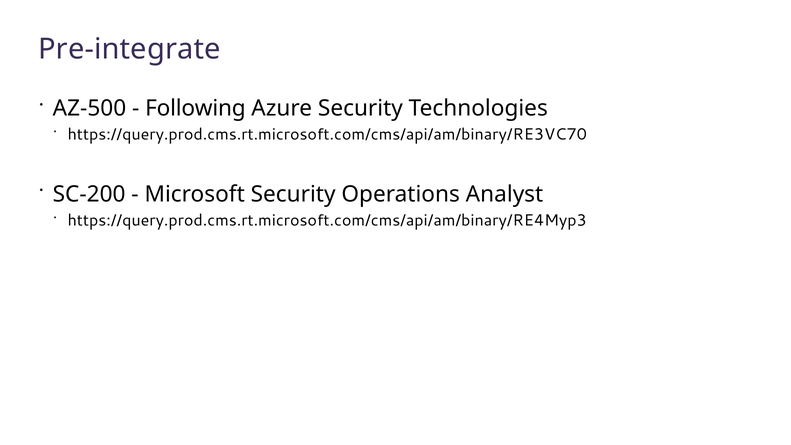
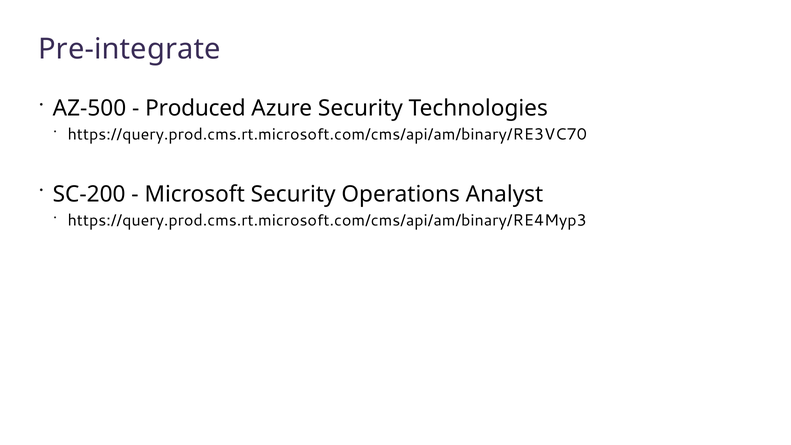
Following: Following -> Produced (195, 108)
